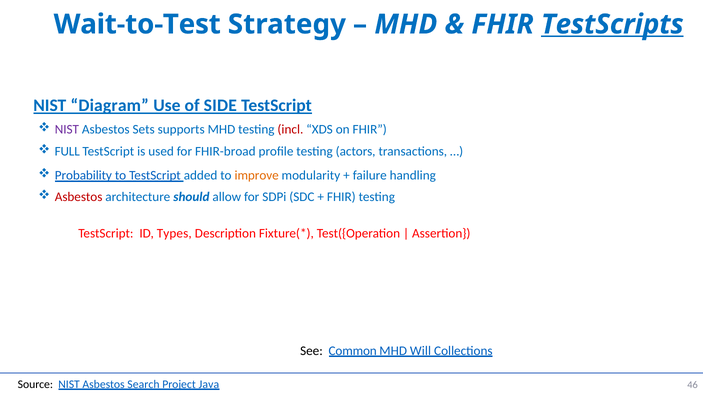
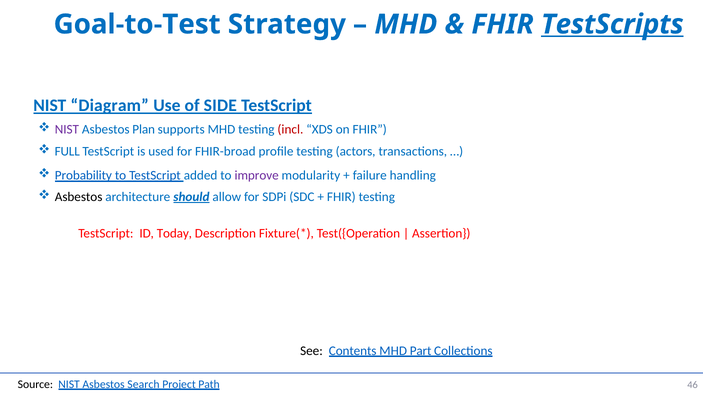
Wait-to-Test: Wait-to-Test -> Goal-to-Test (137, 24)
Sets: Sets -> Plan (144, 129)
improve colour: orange -> purple (257, 176)
Asbestos colour: red -> black (79, 197)
should underline: none -> present (191, 197)
Types: Types -> Today (174, 234)
Common: Common -> Contents (353, 351)
Will: Will -> Part (421, 351)
Java: Java -> Path (209, 385)
